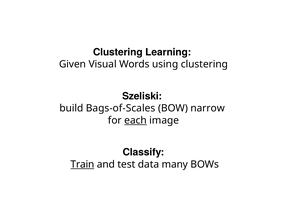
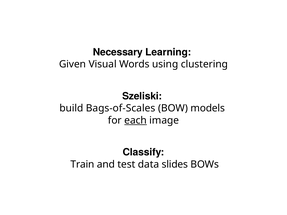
Clustering: Clustering -> Necessary (118, 52)
narrow: narrow -> models (208, 108)
Train underline: present -> none (82, 164)
many: many -> slides (175, 164)
